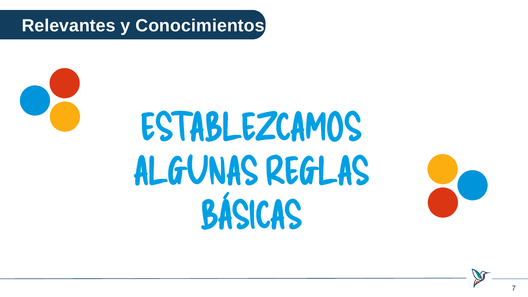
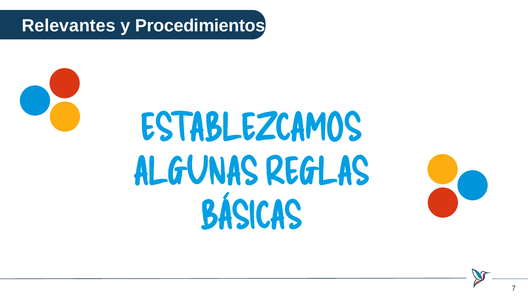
Conocimientos: Conocimientos -> Procedimientos (200, 26)
